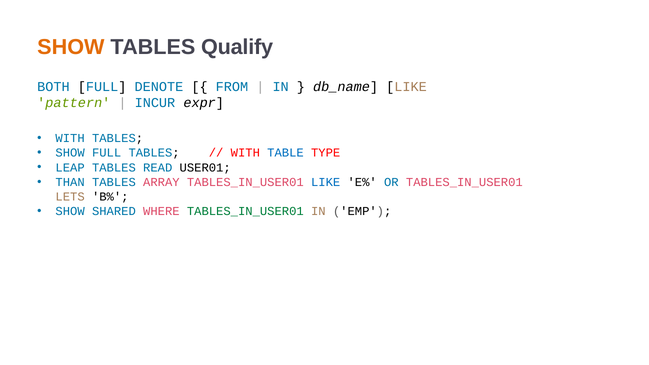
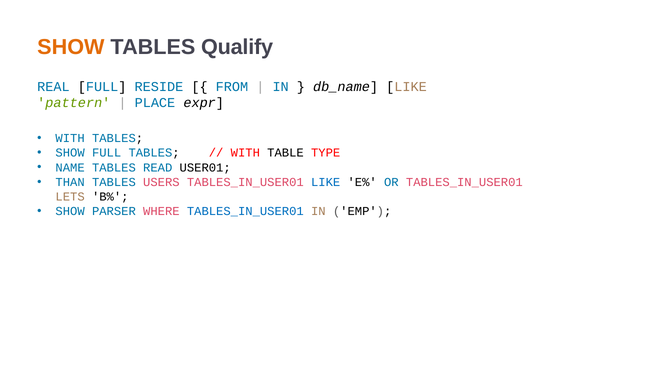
BOTH: BOTH -> REAL (53, 87)
DENOTE: DENOTE -> RESIDE (159, 87)
INCUR: INCUR -> PLACE (155, 103)
TABLE colour: blue -> black (285, 153)
LEAP: LEAP -> NAME (70, 168)
ARRAY: ARRAY -> USERS (161, 182)
SHARED: SHARED -> PARSER (114, 211)
TABLES_IN_USER01 colour: green -> blue (245, 211)
